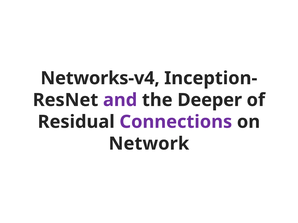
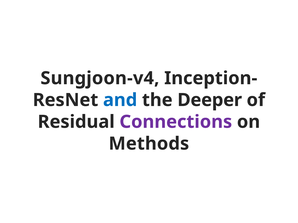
Networks-v4: Networks-v4 -> Sungjoon-v4 (100, 78)
and colour: purple -> blue (120, 100)
Network: Network -> Methods (149, 144)
